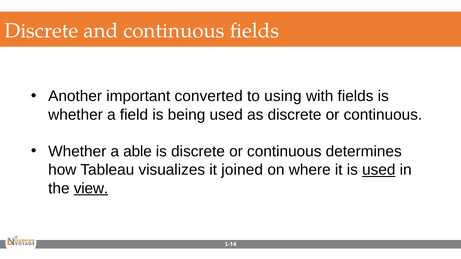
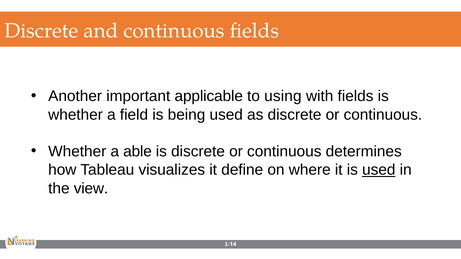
converted: converted -> applicable (209, 96)
joined: joined -> define (242, 170)
view underline: present -> none (91, 189)
